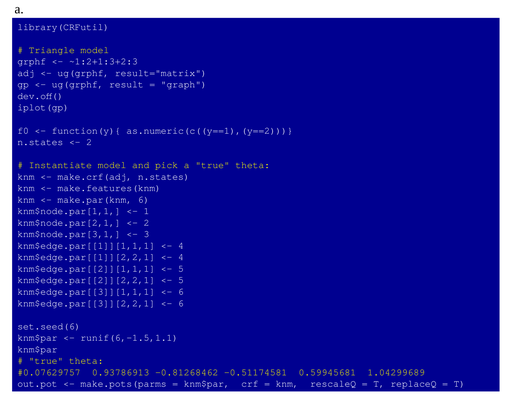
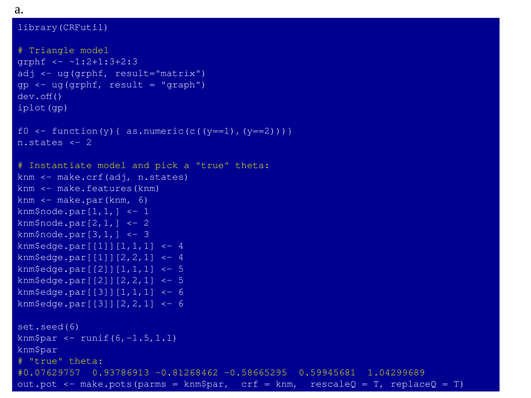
-0.51174581: -0.51174581 -> -0.58665295 (256, 372)
